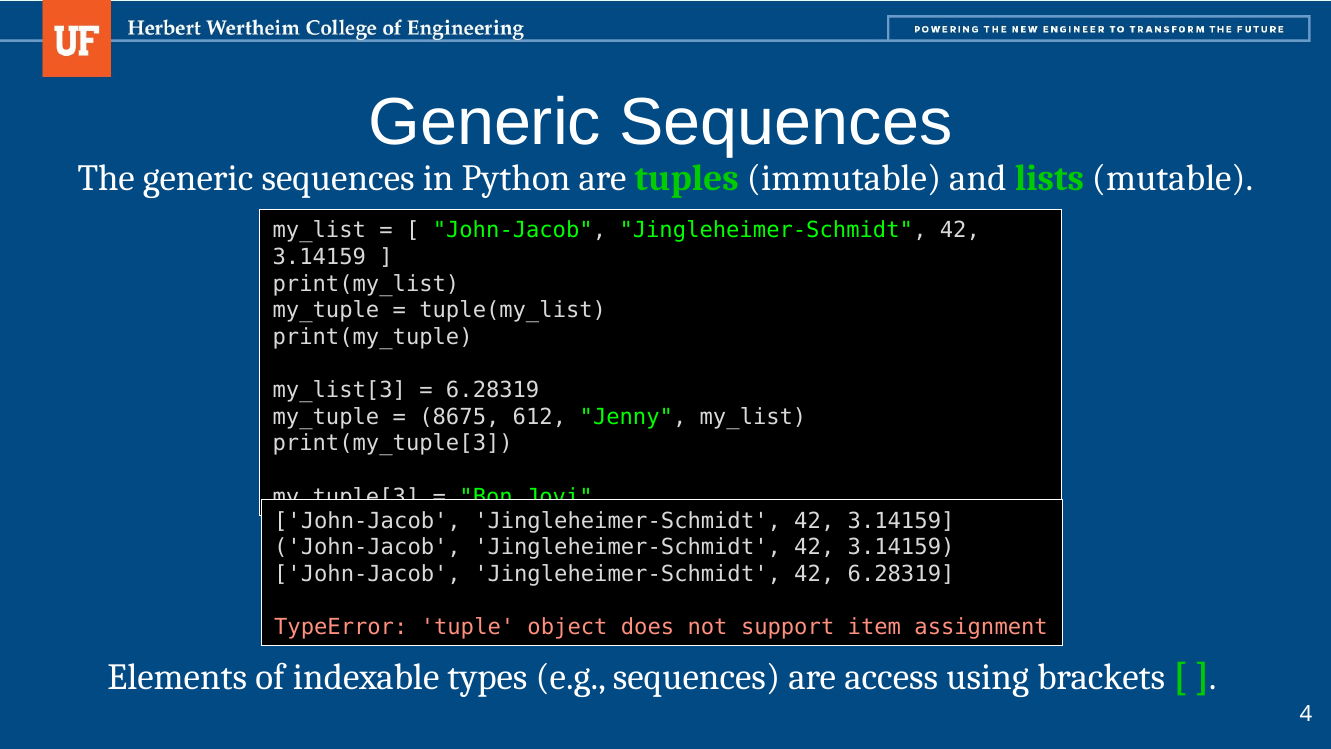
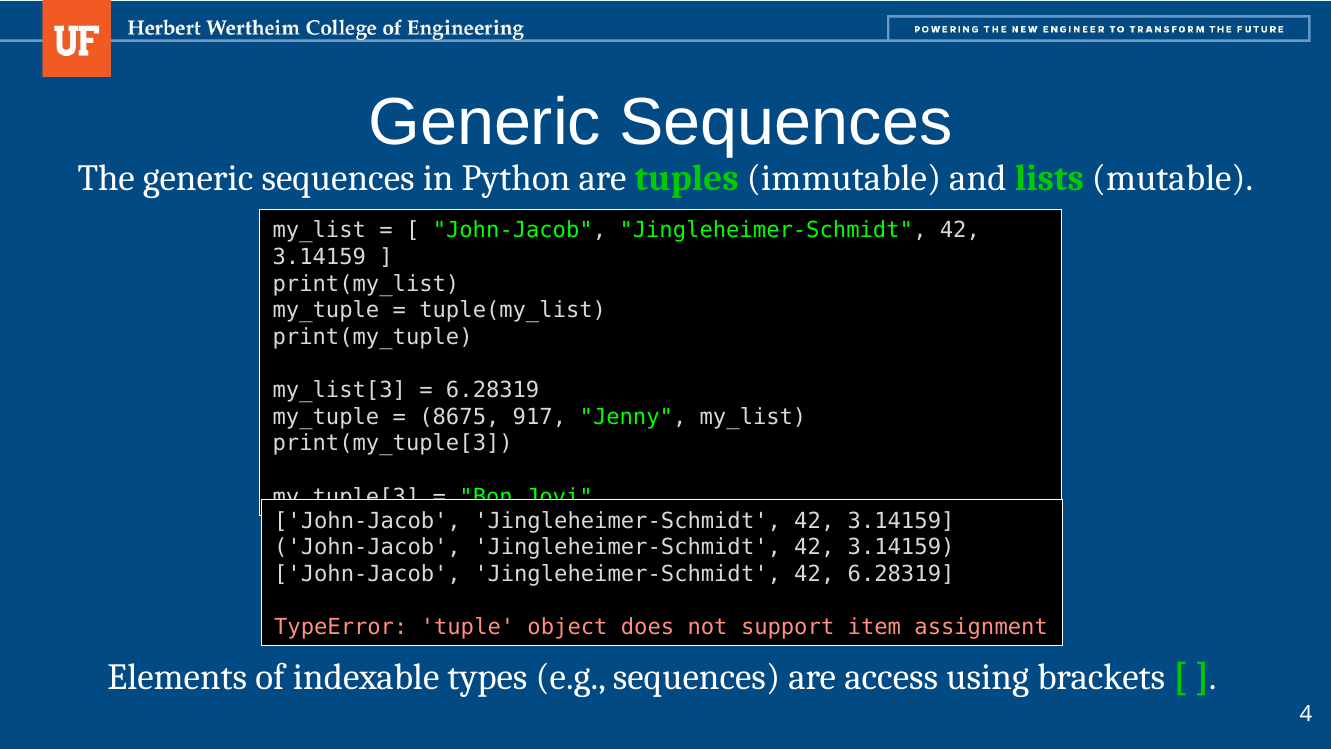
612: 612 -> 917 (539, 417)
